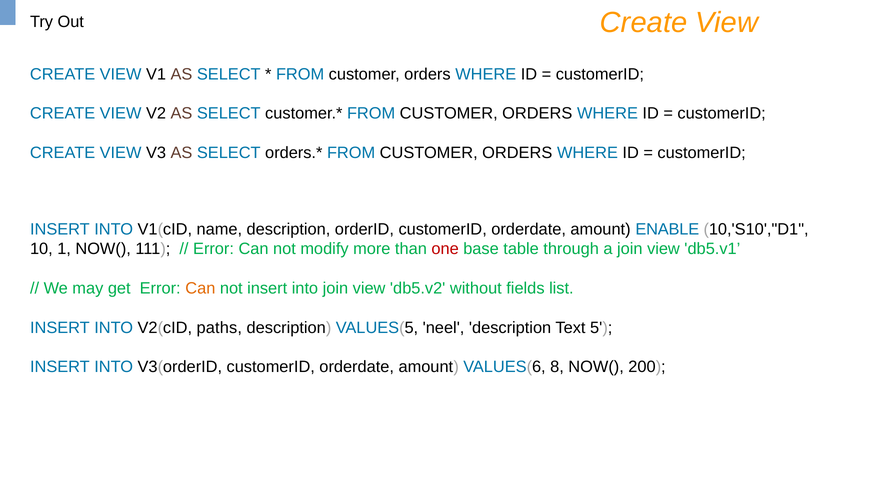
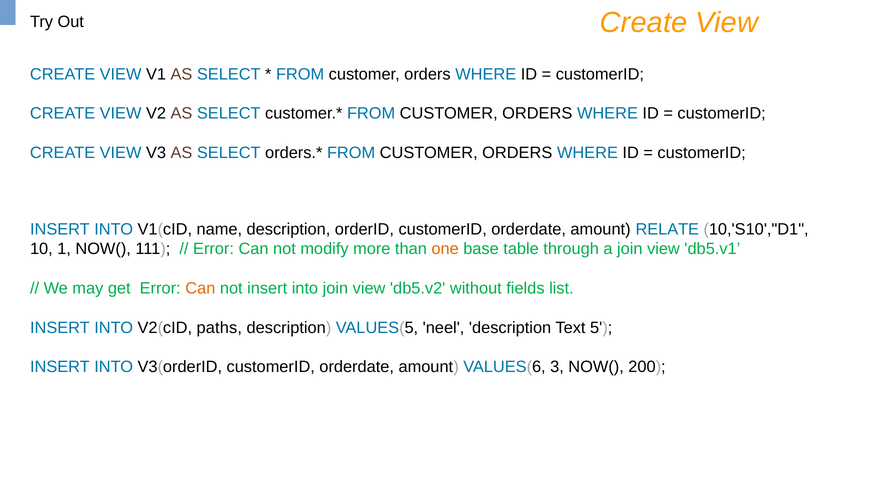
ENABLE: ENABLE -> RELATE (667, 229)
one colour: red -> orange (445, 249)
8: 8 -> 3 (557, 367)
